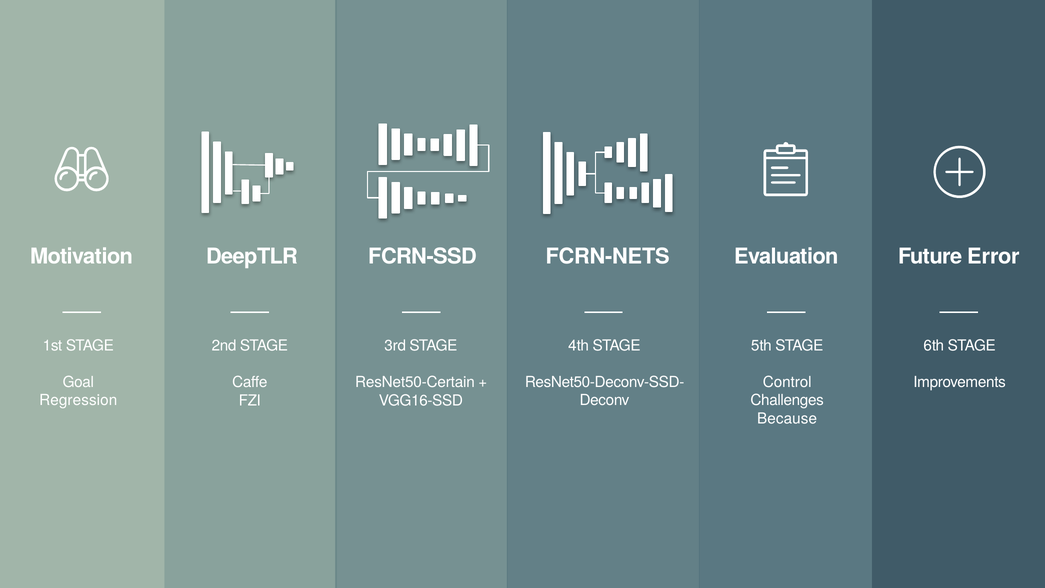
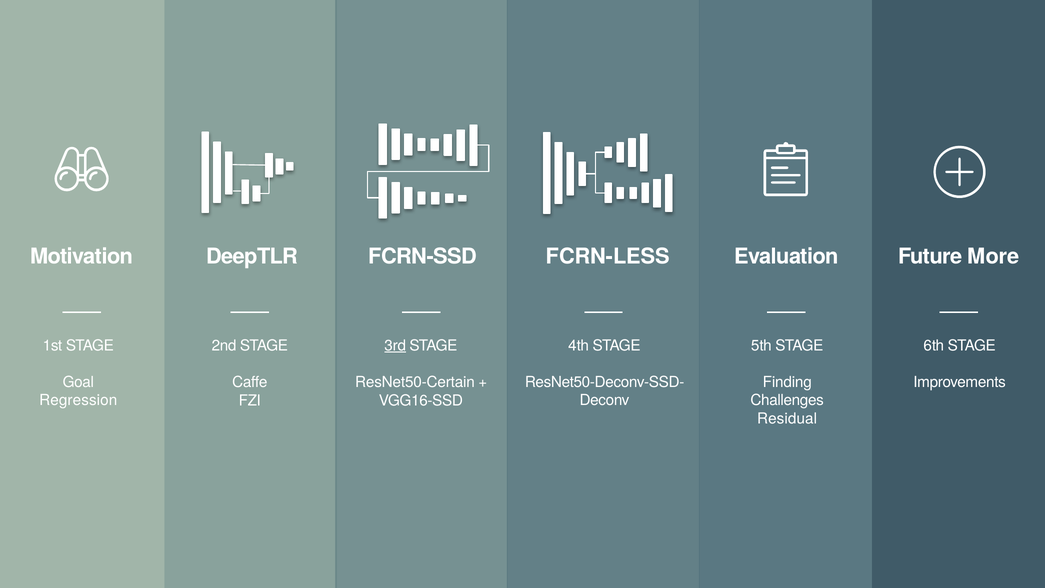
FCRN-NETS: FCRN-NETS -> FCRN-LESS (608, 256)
Error: Error -> More (994, 256)
3rd underline: none -> present (395, 345)
Control: Control -> Finding (787, 382)
Because: Because -> Residual (787, 419)
